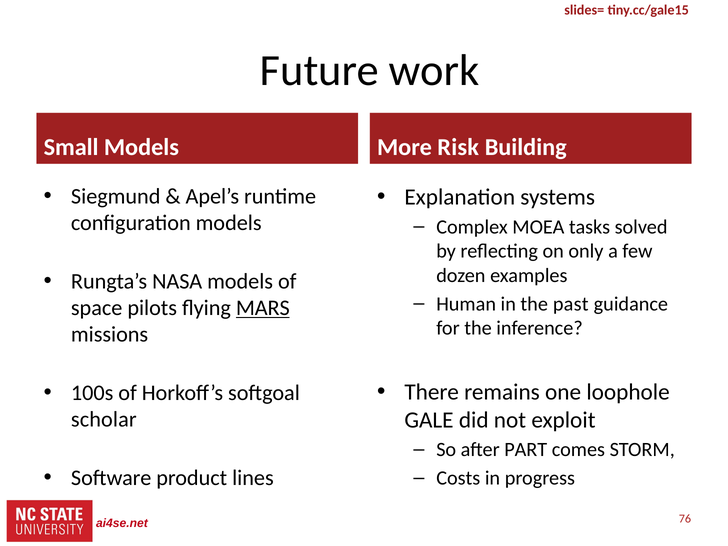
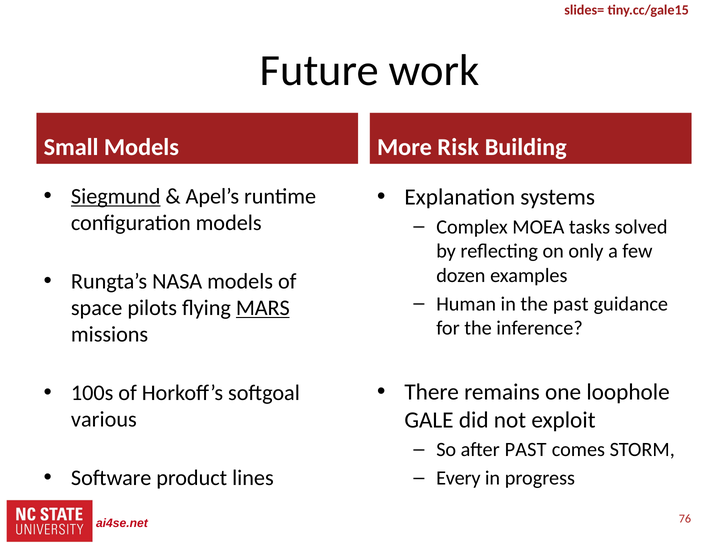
Siegmund underline: none -> present (116, 196)
scholar: scholar -> various (104, 420)
after PART: PART -> PAST (526, 450)
Costs: Costs -> Every (458, 478)
